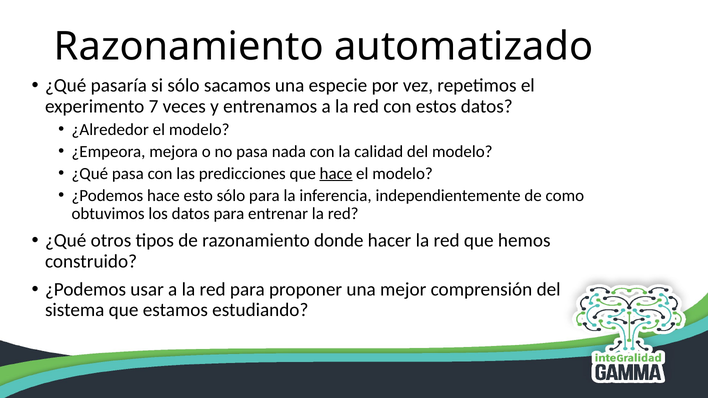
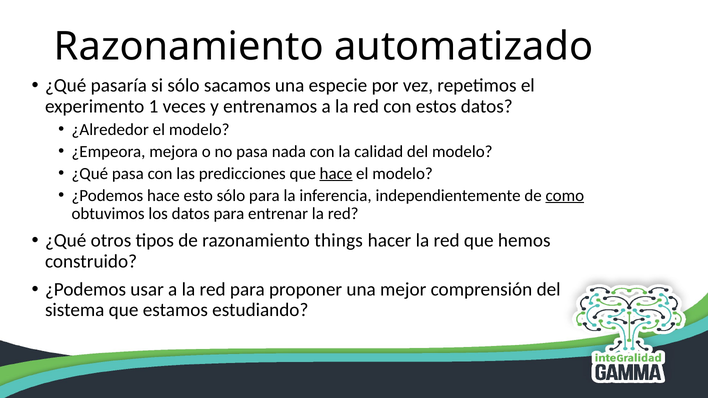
7: 7 -> 1 (153, 106)
como underline: none -> present (565, 196)
donde: donde -> things (339, 241)
